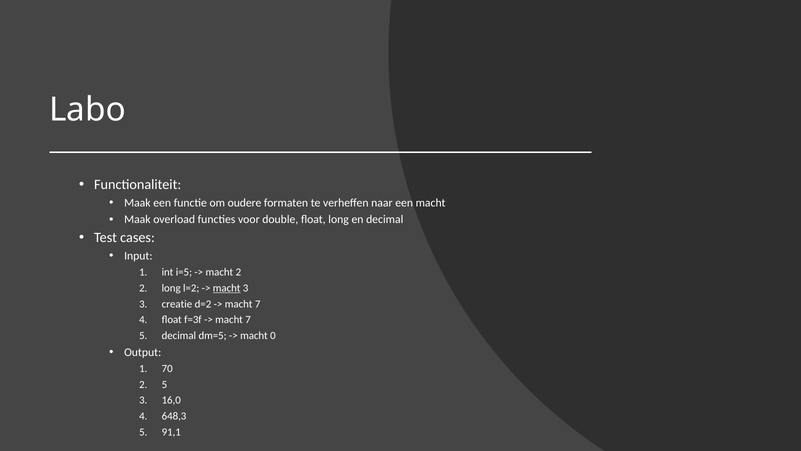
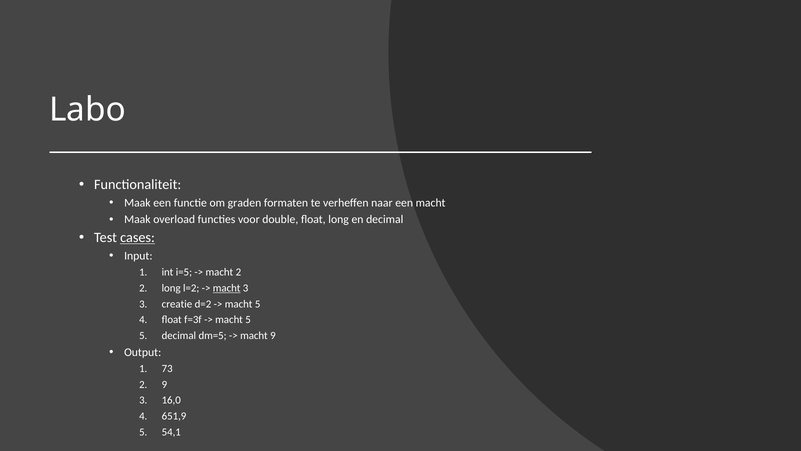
oudere: oudere -> graden (244, 202)
cases underline: none -> present (137, 237)
7: 7 -> 5 (258, 304)
7: 7 -> 5 (248, 320)
macht 0: 0 -> 9 (273, 335)
70: 70 -> 73 (167, 368)
2 5: 5 -> 9 (164, 384)
648,3: 648,3 -> 651,9 (174, 416)
91,1: 91,1 -> 54,1 (171, 432)
